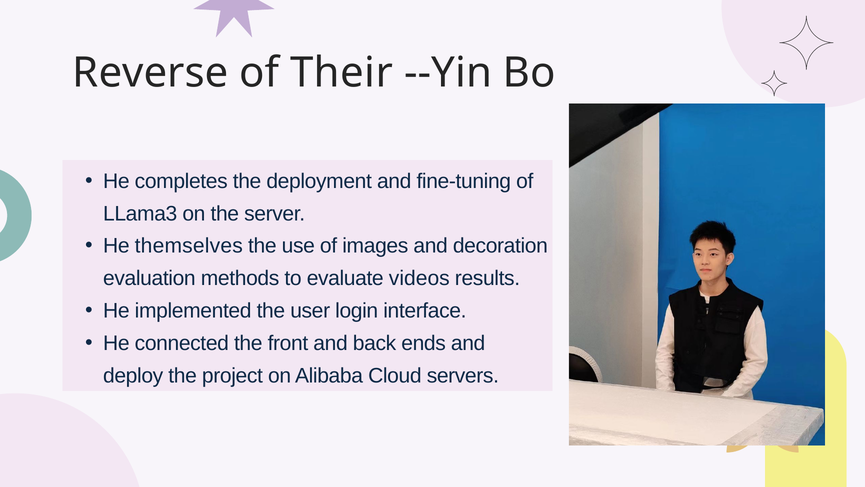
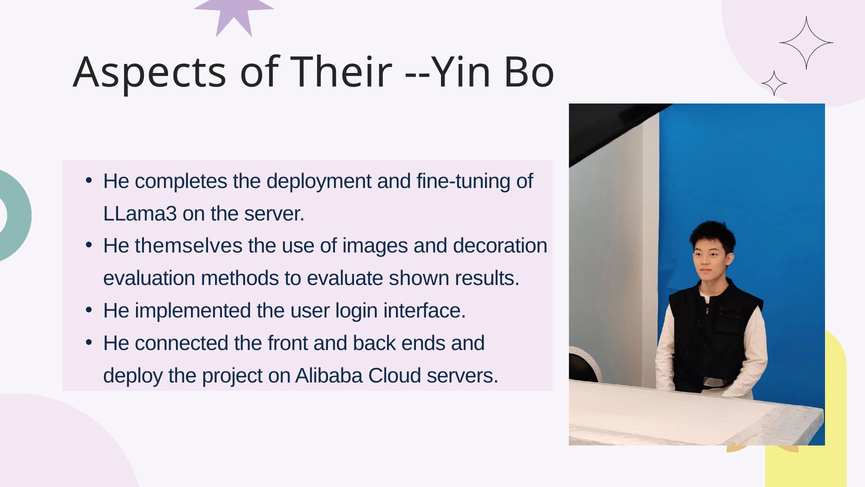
Reverse: Reverse -> Aspects (150, 73)
videos: videos -> shown (419, 278)
